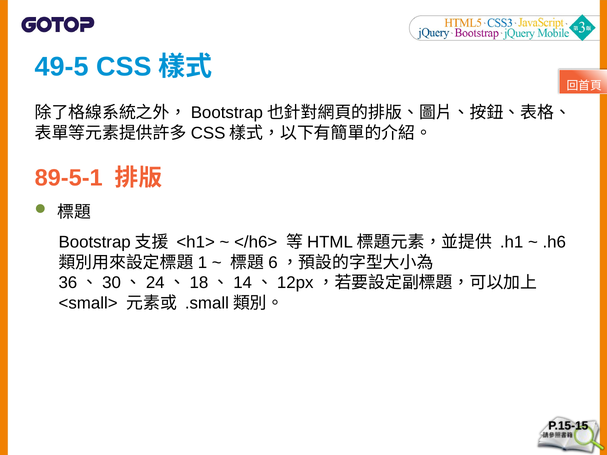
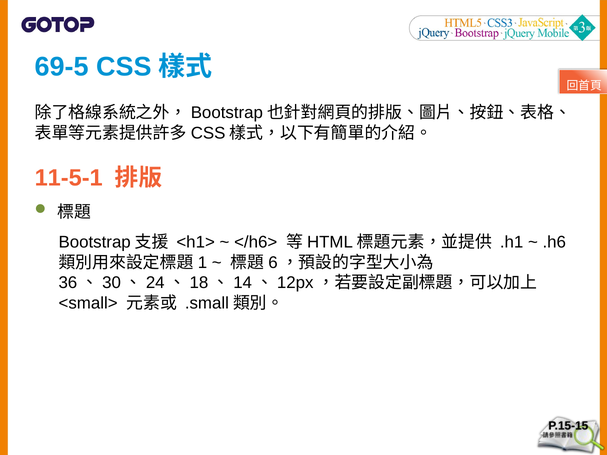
49-5: 49-5 -> 69-5 (62, 67)
89-5-1: 89-5-1 -> 11-5-1 (69, 178)
